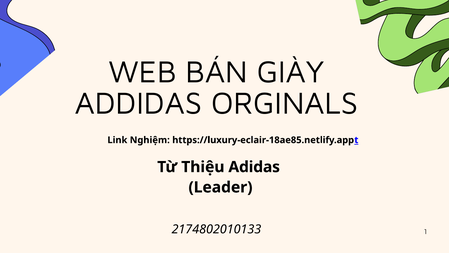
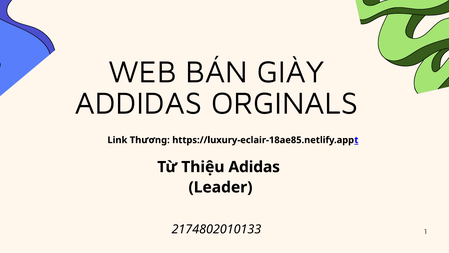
Nghiệm: Nghiệm -> Thương (150, 140)
